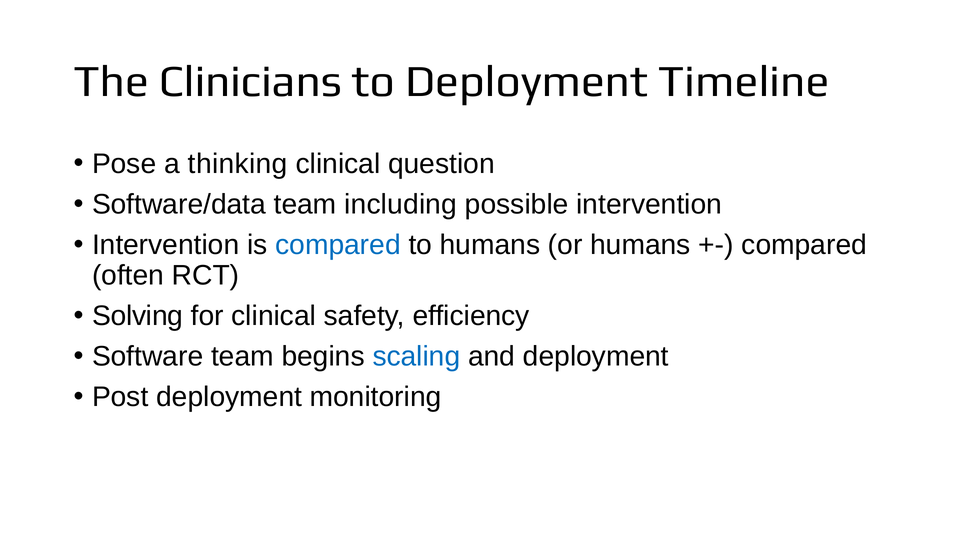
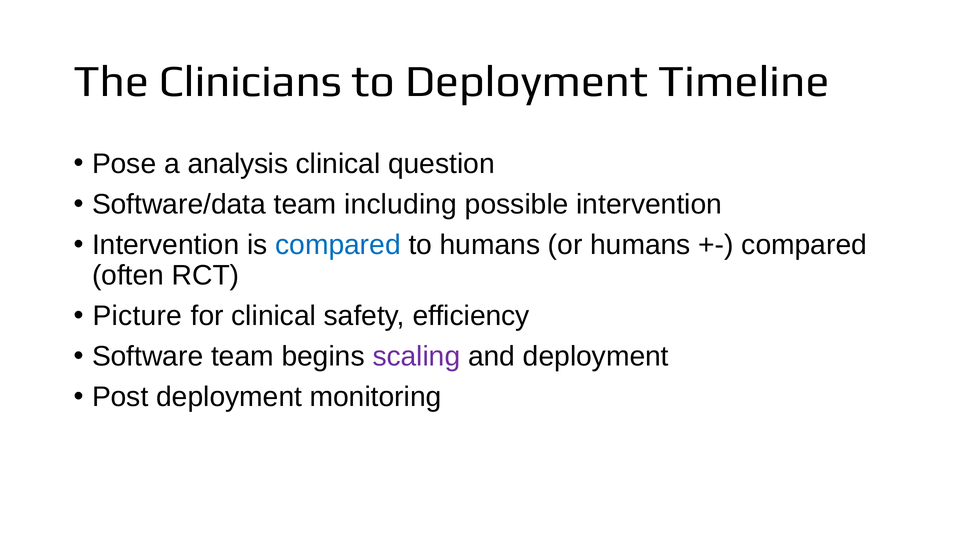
thinking: thinking -> analysis (238, 164)
Solving: Solving -> Picture (137, 316)
scaling colour: blue -> purple (416, 357)
